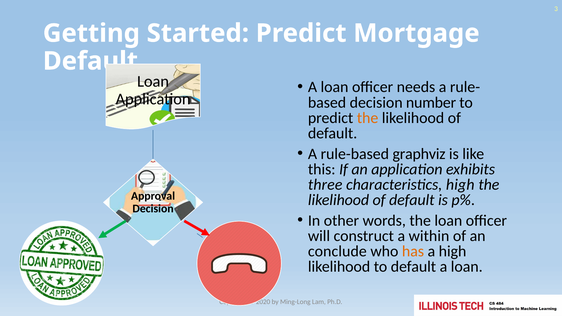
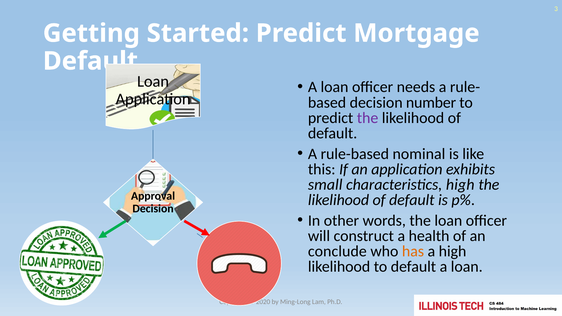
the colour: orange -> purple (368, 118)
graphviz: graphviz -> nominal (419, 154)
three: three -> small (325, 185)
within: within -> health (429, 236)
